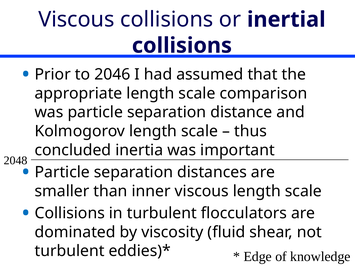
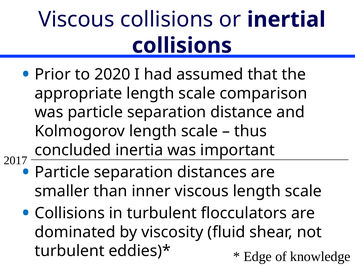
2046: 2046 -> 2020 (112, 74)
2048: 2048 -> 2017 (16, 161)
